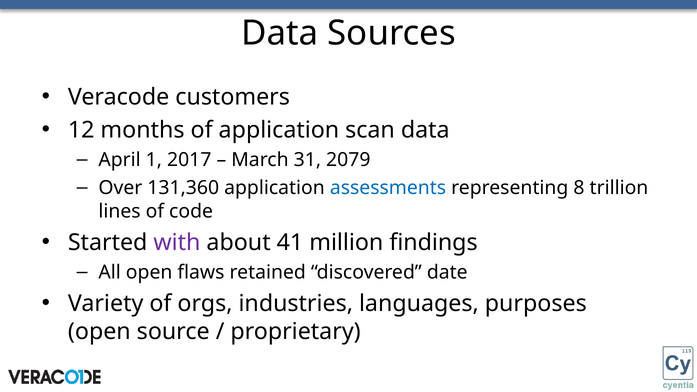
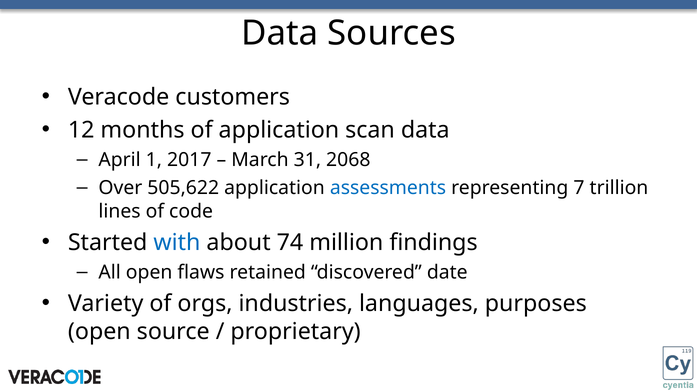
2079: 2079 -> 2068 (348, 160)
131,360: 131,360 -> 505,622 (183, 188)
8: 8 -> 7 (579, 188)
with colour: purple -> blue (177, 243)
41: 41 -> 74 (290, 243)
